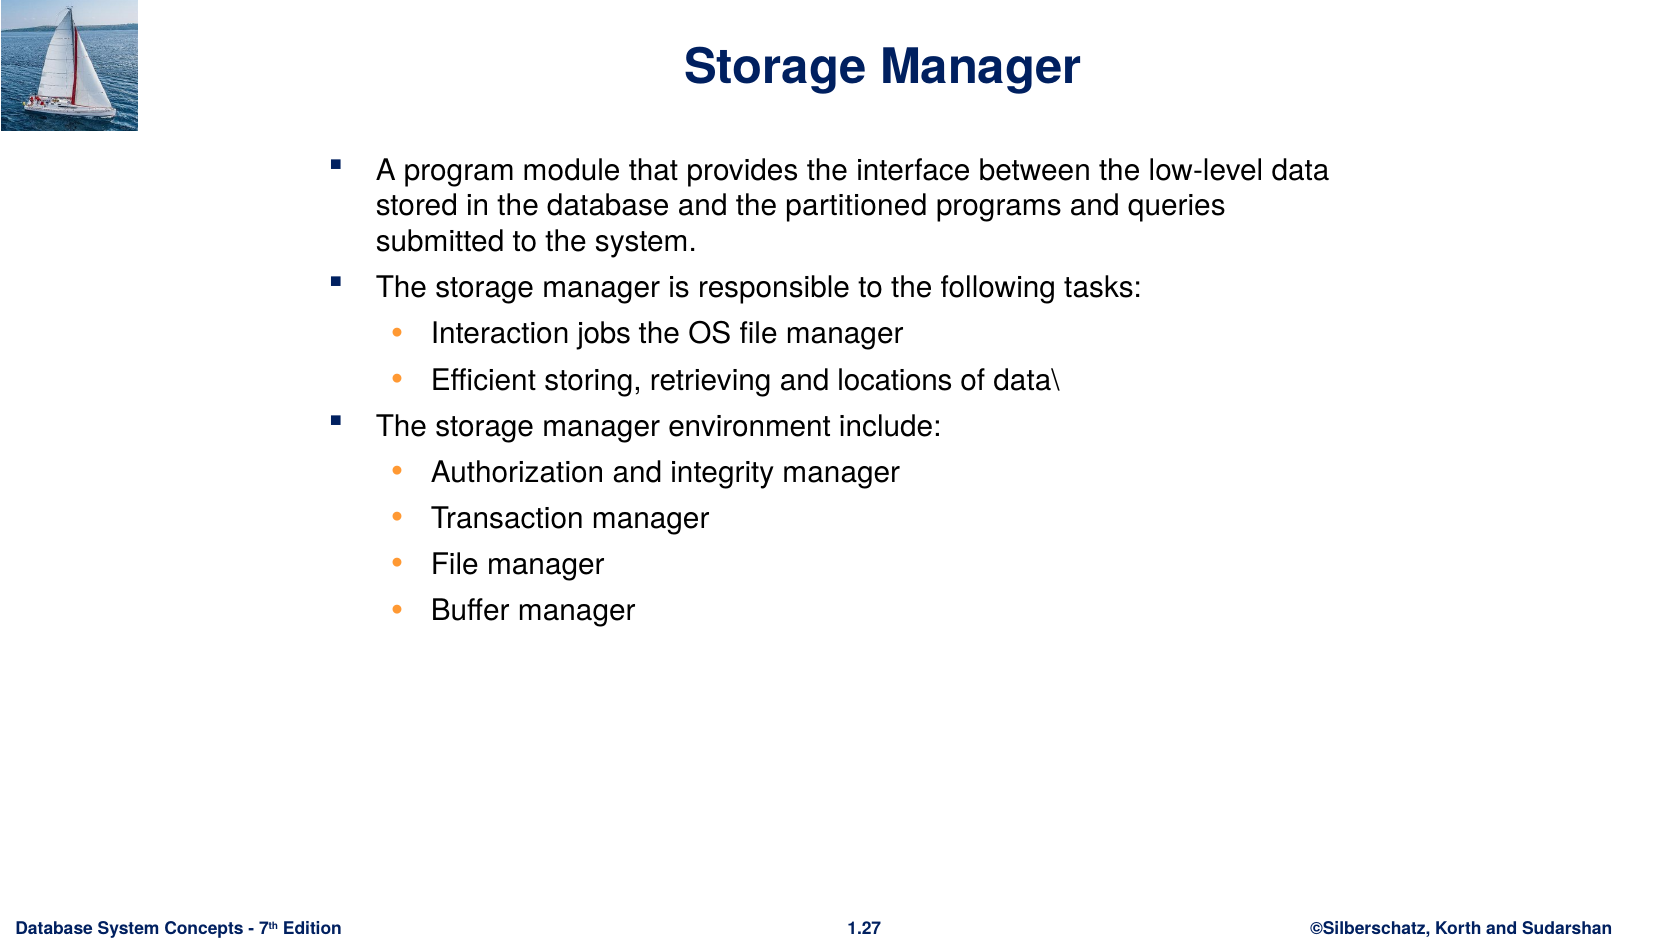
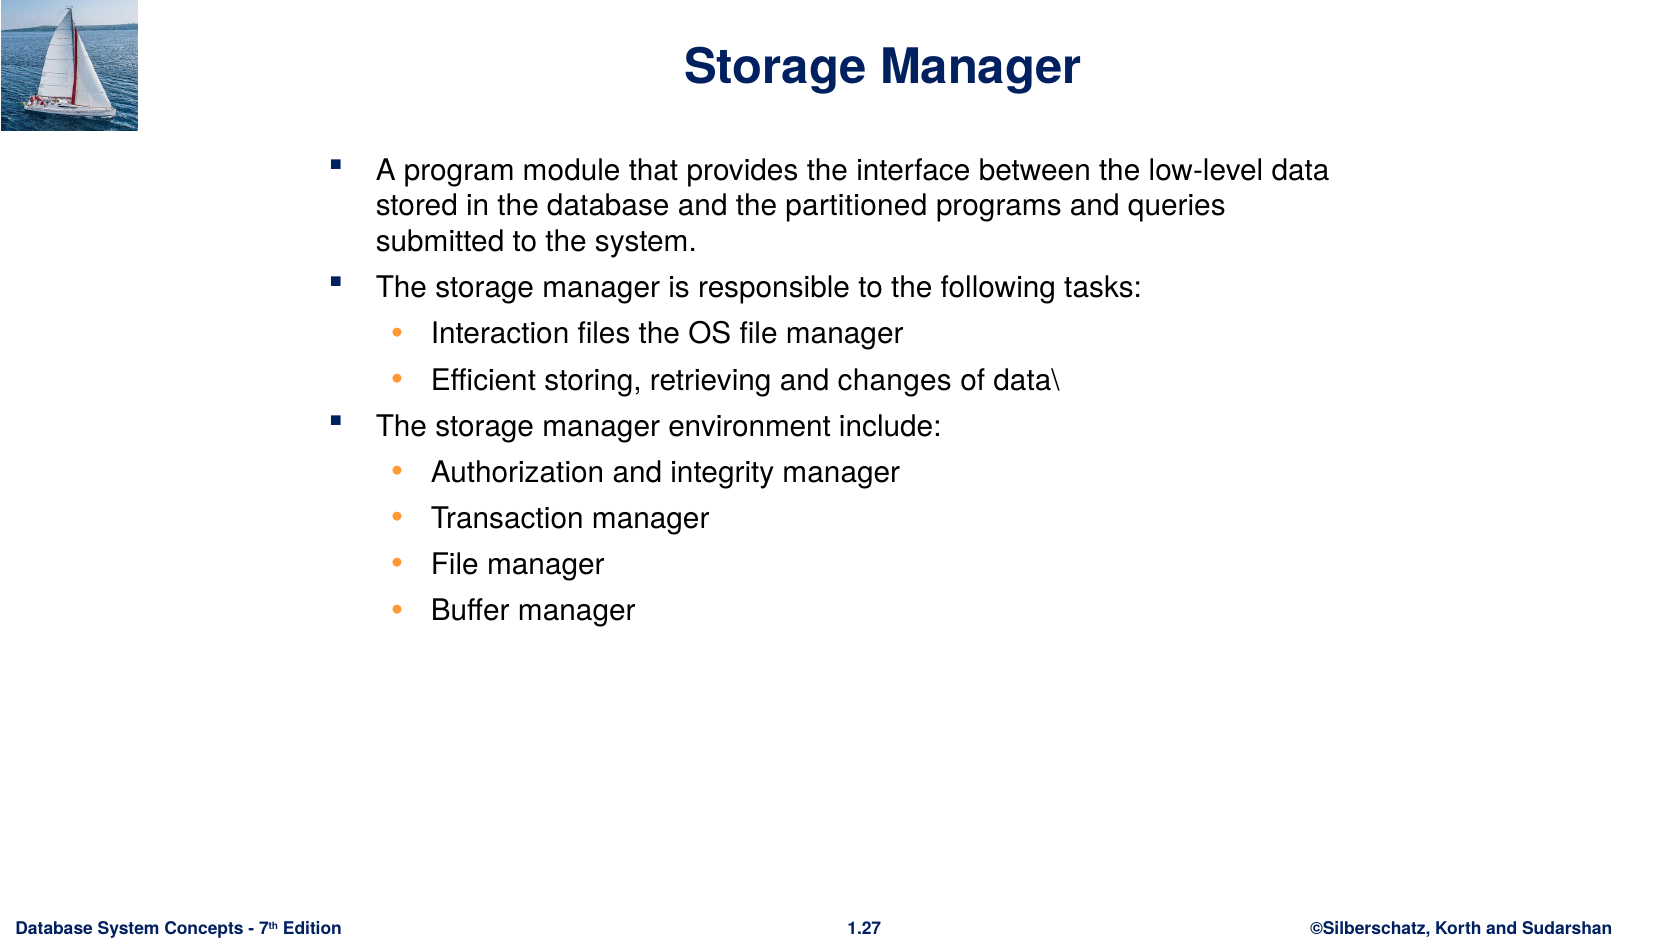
jobs: jobs -> files (604, 334)
locations: locations -> changes (895, 380)
